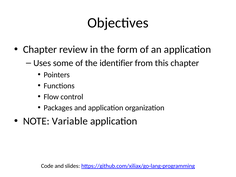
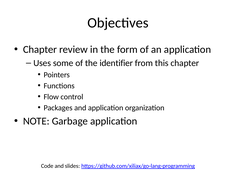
Variable: Variable -> Garbage (70, 121)
